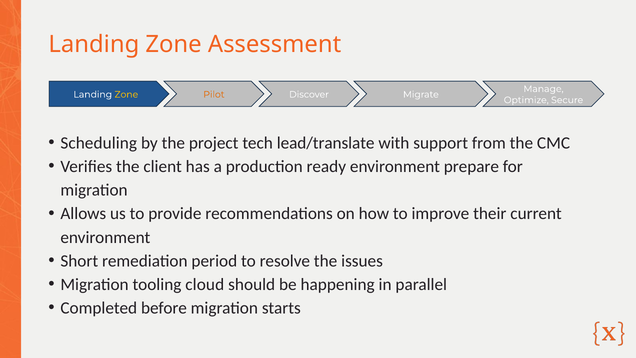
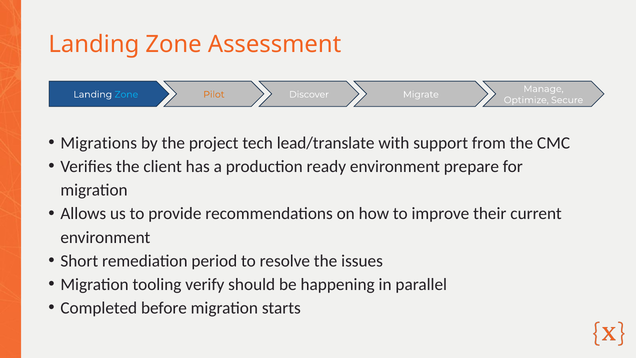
Zone colour: yellow -> light blue (126, 94)
Scheduling: Scheduling -> Migrations (99, 143)
cloud: cloud -> verify (205, 284)
